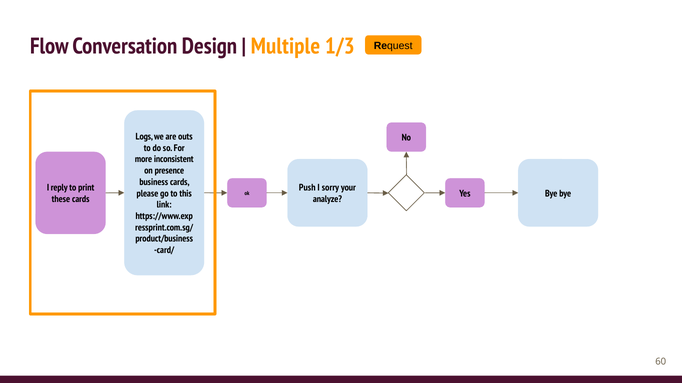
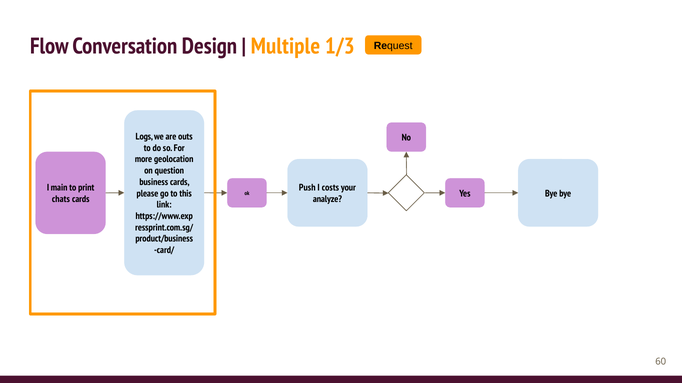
inconsistent: inconsistent -> geolocation (174, 160)
presence: presence -> question (169, 171)
sorry: sorry -> costs (330, 188)
reply: reply -> main (59, 188)
these: these -> chats (61, 200)
